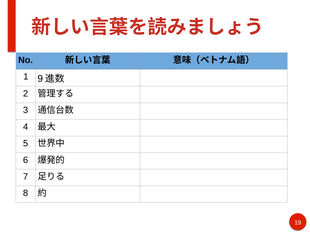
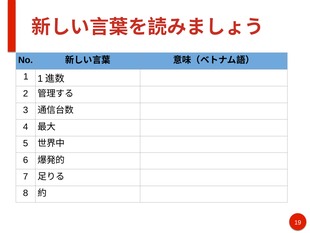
1 9: 9 -> 1 (40, 79)
